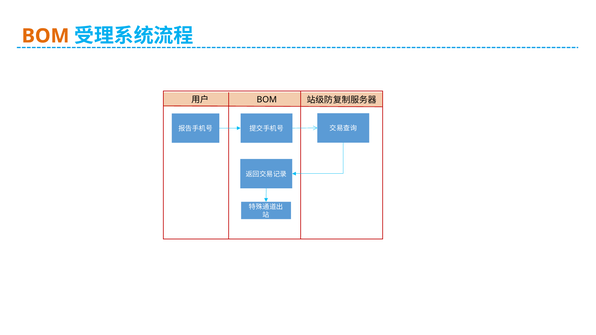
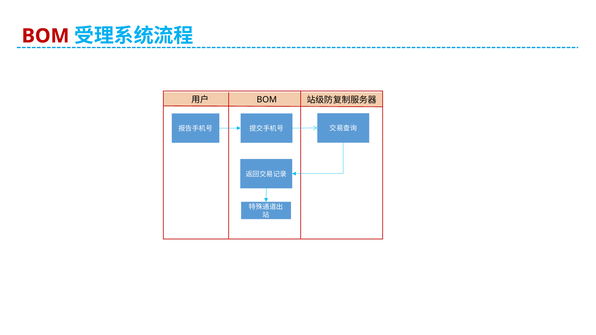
BOM colour: orange -> red (46, 36)
